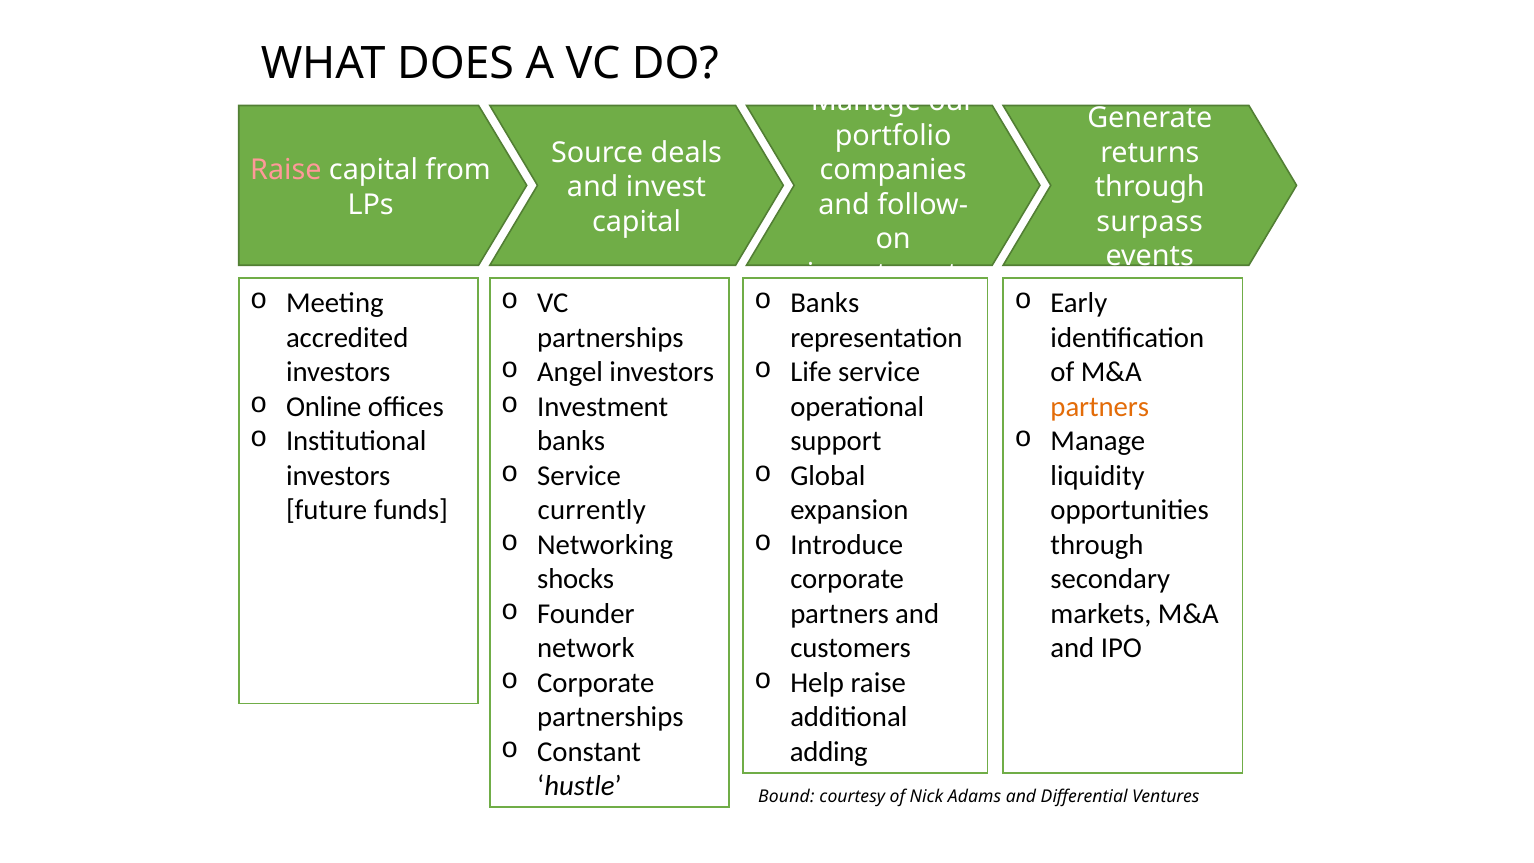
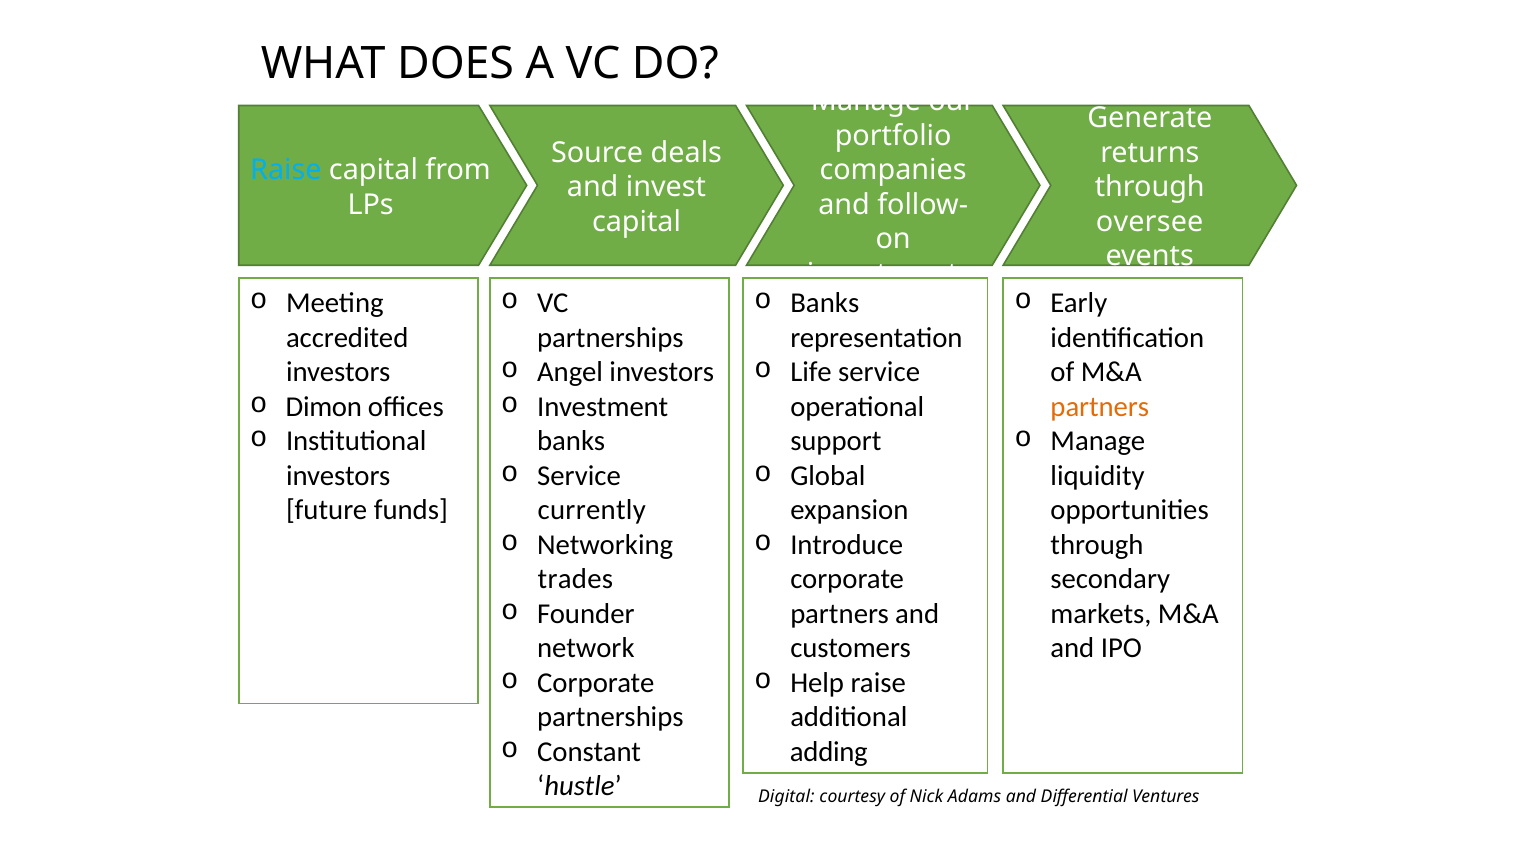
Raise colour: pink -> light blue (286, 170)
surpass: surpass -> oversee (1150, 222)
Online: Online -> Dimon (324, 407)
shocks: shocks -> trades (575, 579)
Bound: Bound -> Digital (786, 796)
